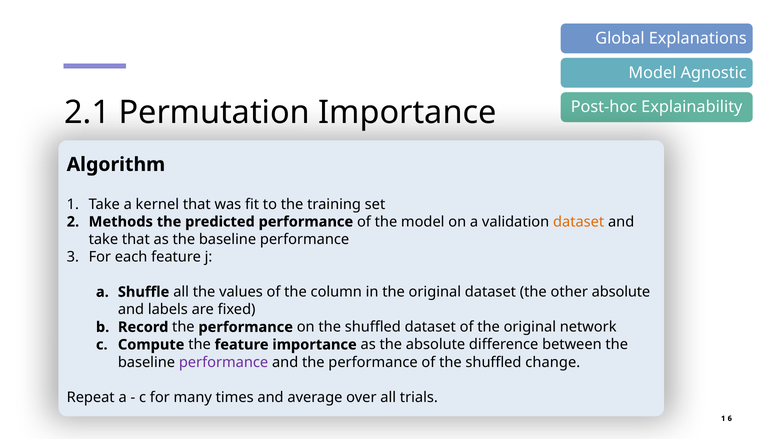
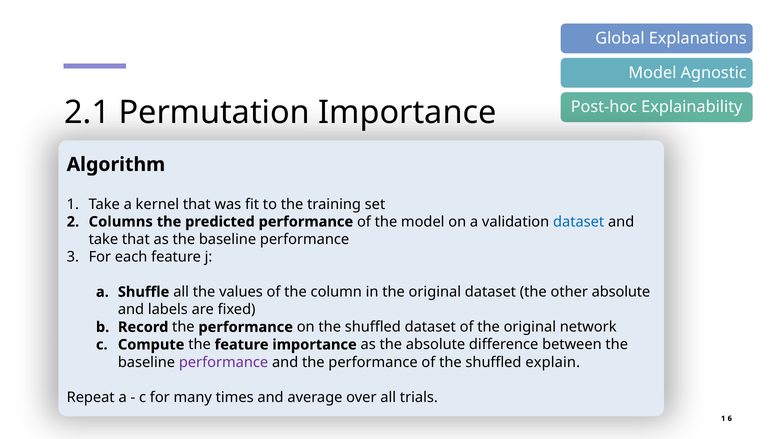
Methods: Methods -> Columns (121, 222)
dataset colour: orange -> blue (579, 222)
change: change -> explain (553, 362)
